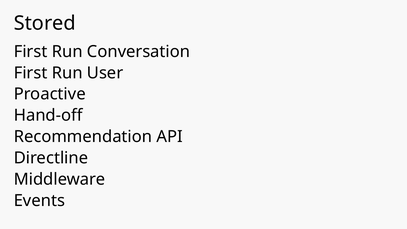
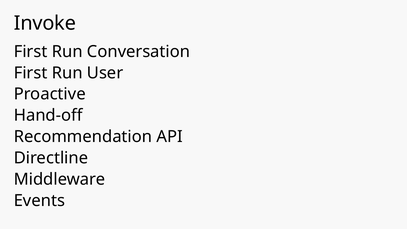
Stored: Stored -> Invoke (45, 23)
